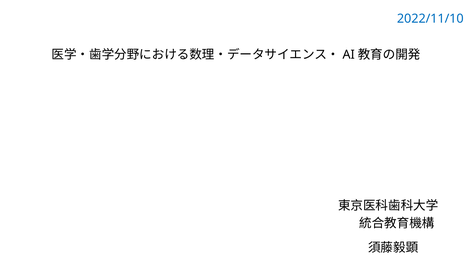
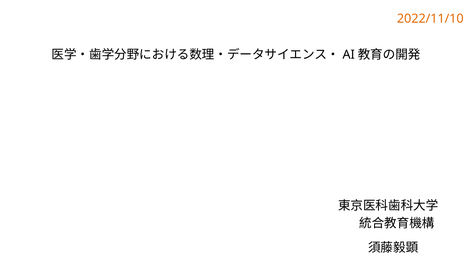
2022/11/10 colour: blue -> orange (430, 19)
